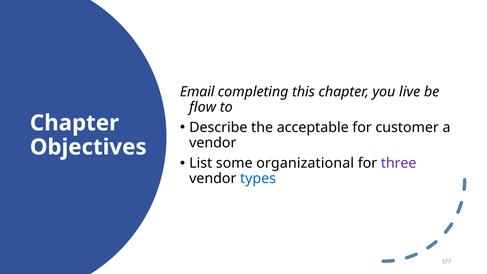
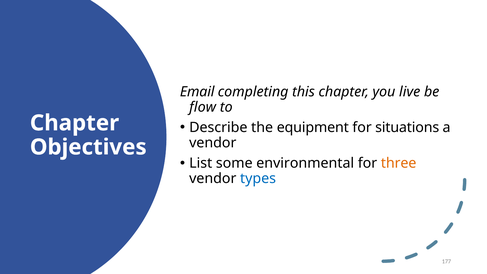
acceptable: acceptable -> equipment (313, 127)
customer: customer -> situations (407, 127)
organizational: organizational -> environmental (305, 163)
three colour: purple -> orange (399, 163)
